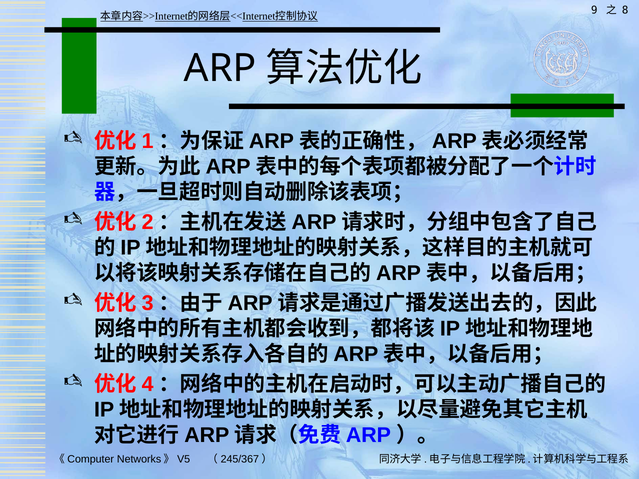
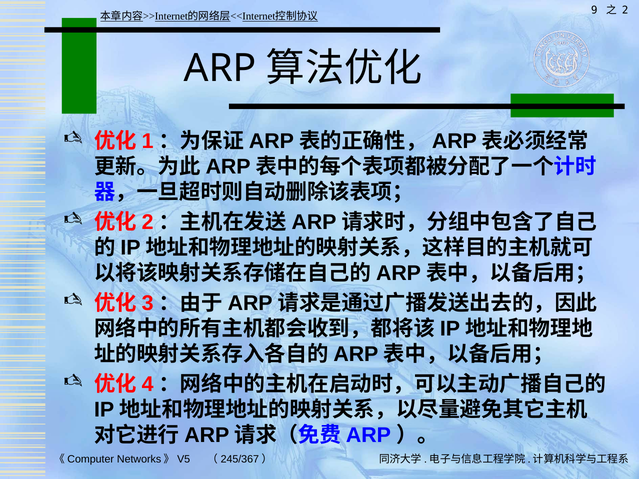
8: 8 -> 2 (625, 10)
